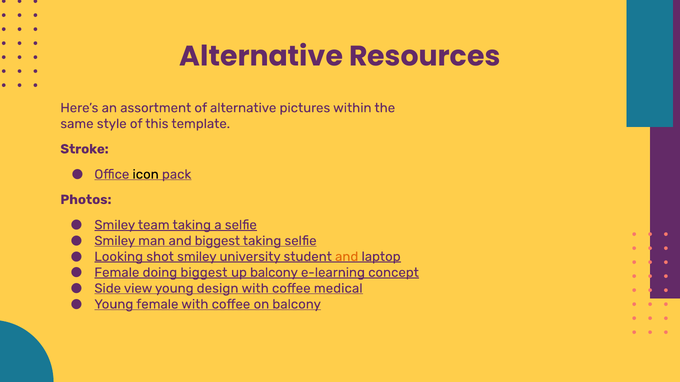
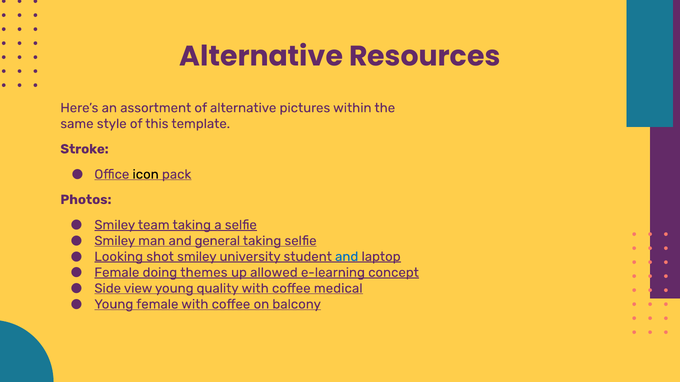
and biggest: biggest -> general (217, 241)
and colour: orange -> blue (347, 257)
doing biggest: biggest -> themes (204, 273)
up balcony: balcony -> allowed (274, 273)
design: design -> quality (218, 289)
